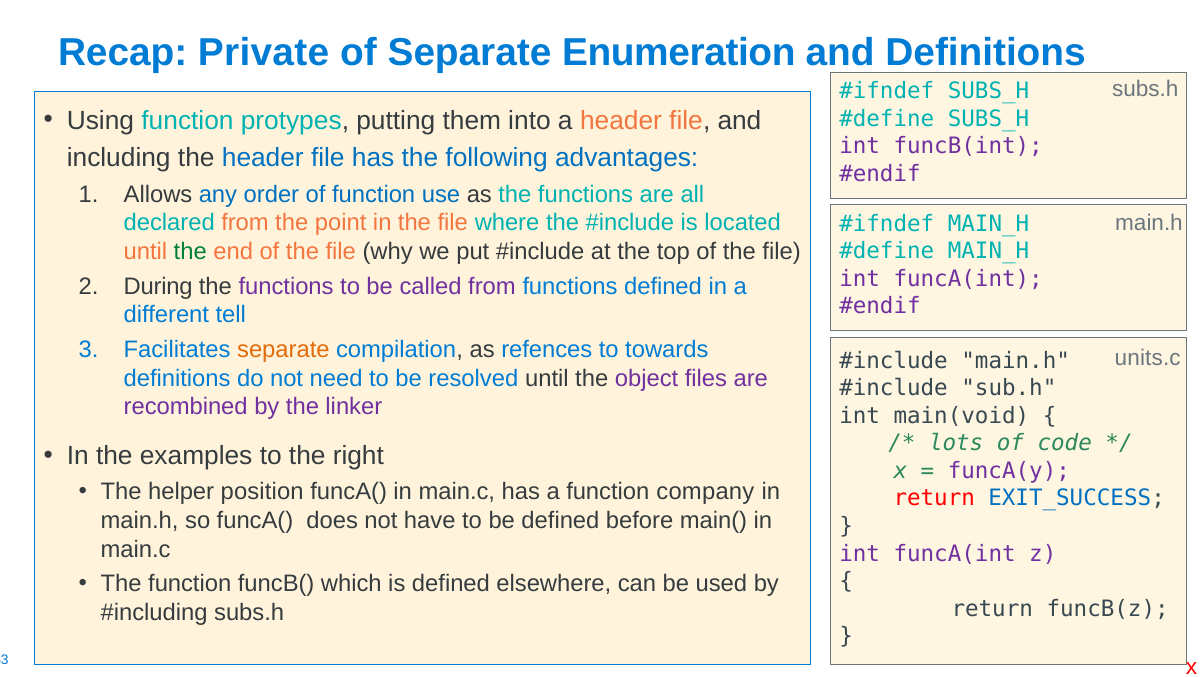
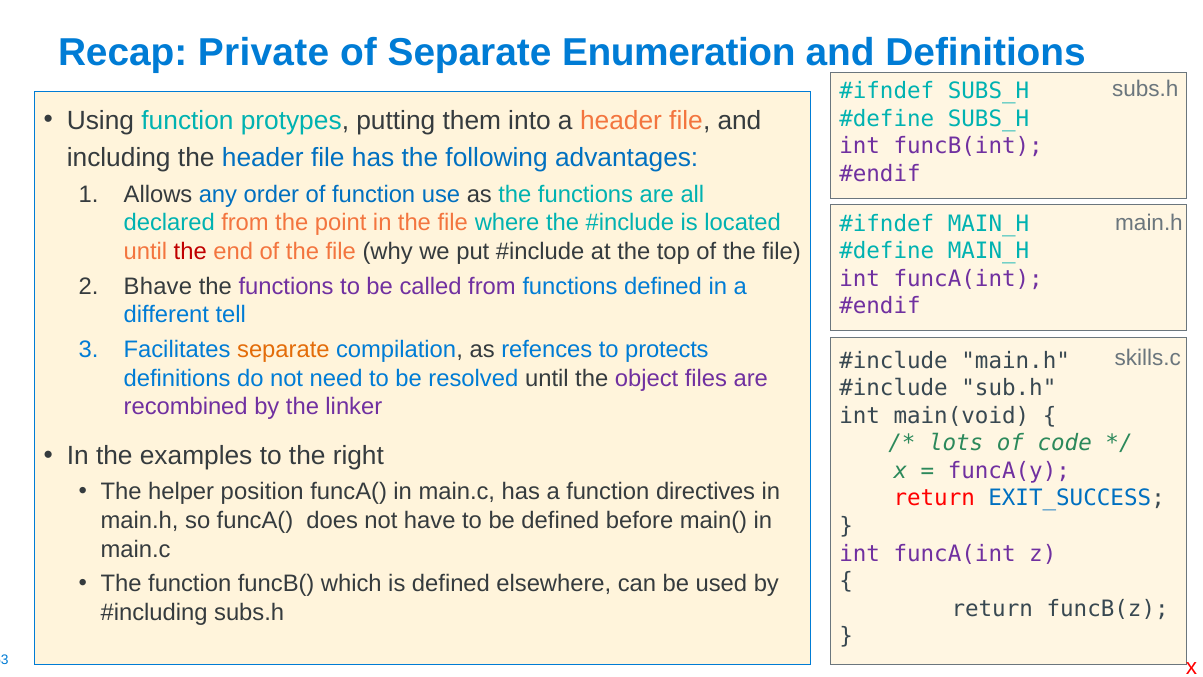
the colour: green -> red (190, 251)
During: During -> Bhave (158, 286)
towards: towards -> protects (667, 350)
units.c: units.c -> skills.c (1148, 358)
company: company -> directives (706, 492)
